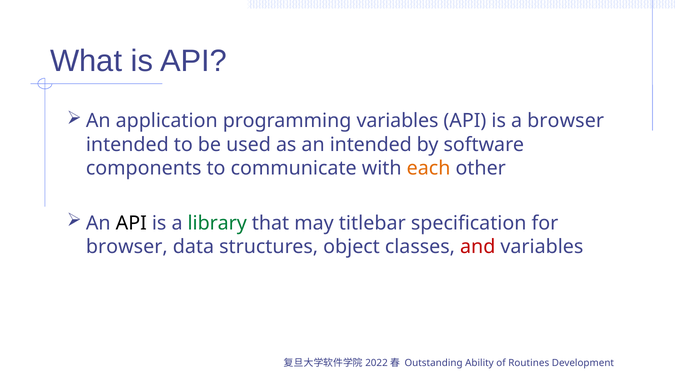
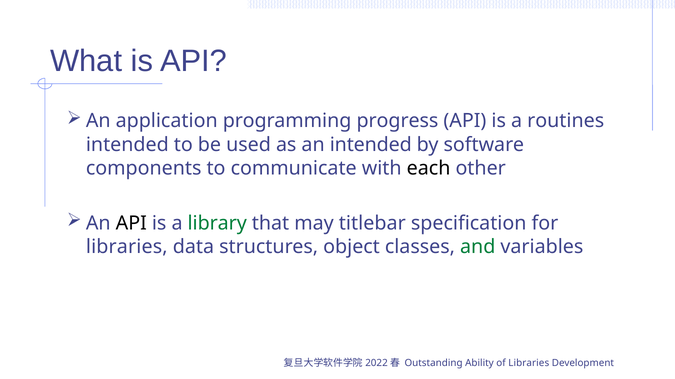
programming variables: variables -> progress (397, 121)
a browser: browser -> routines (566, 121)
each colour: orange -> black (429, 168)
browser: browser -> libraries (127, 247)
and colour: red -> green (478, 247)
Routines: Routines -> Libraries (529, 363)
